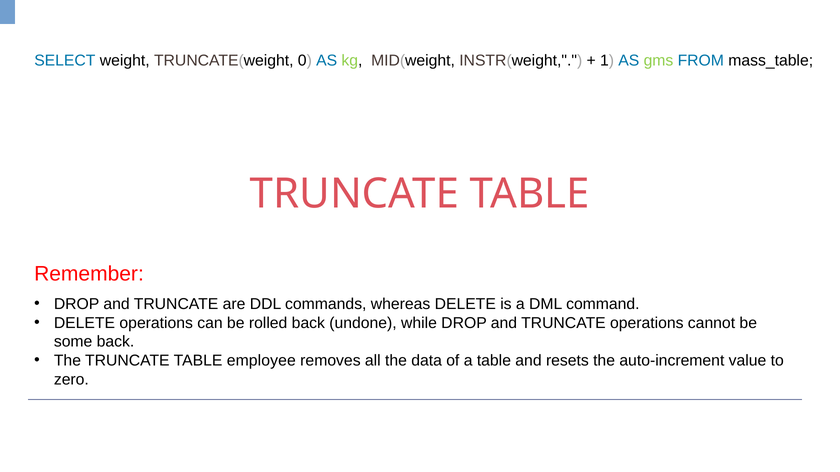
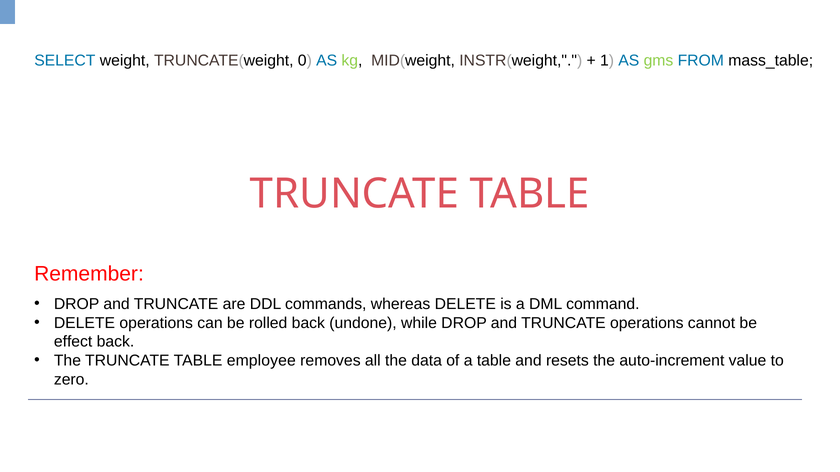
some: some -> effect (73, 342)
